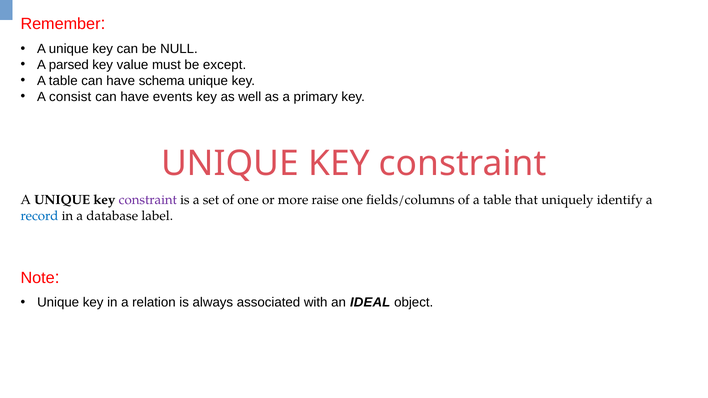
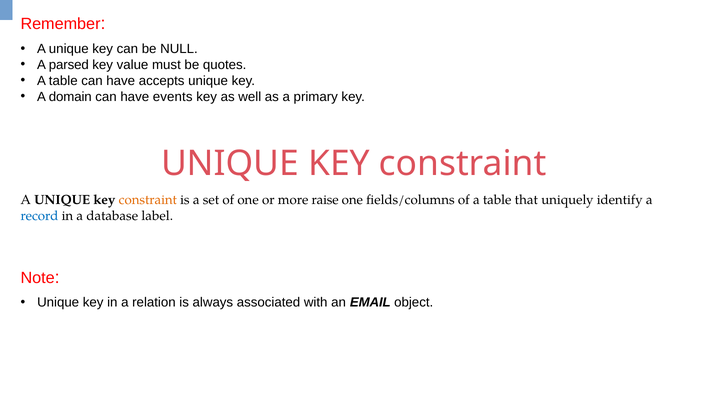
except: except -> quotes (225, 65)
schema: schema -> accepts (162, 81)
consist: consist -> domain (70, 97)
constraint colour: purple -> orange (148, 200)
IDEAL: IDEAL -> EMAIL (370, 303)
